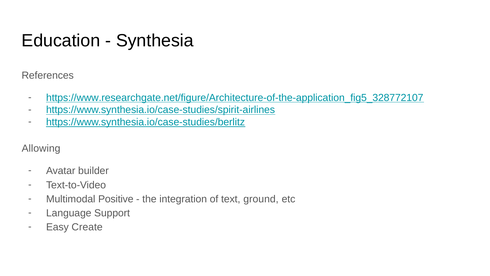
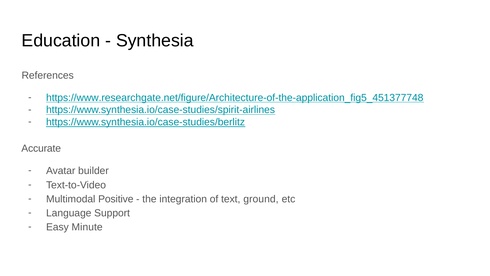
https://www.researchgate.net/figure/Architecture-of-the-application_fig5_328772107: https://www.researchgate.net/figure/Architecture-of-the-application_fig5_328772107 -> https://www.researchgate.net/figure/Architecture-of-the-application_fig5_451377748 (235, 98)
Allowing: Allowing -> Accurate (41, 148)
Create: Create -> Minute (87, 227)
